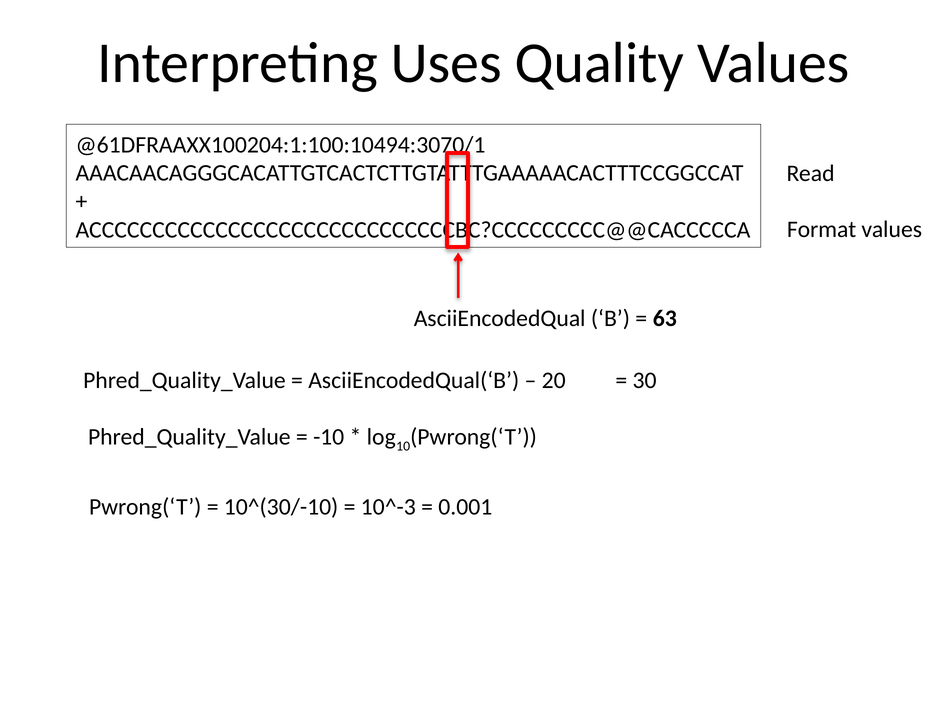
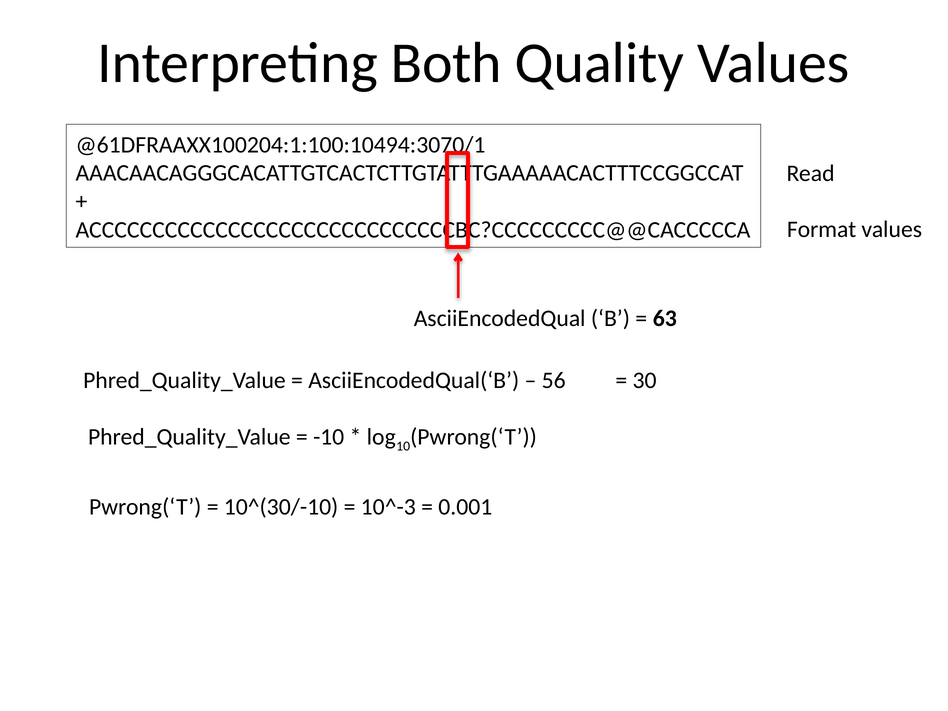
Uses: Uses -> Both (446, 63)
20: 20 -> 56 (554, 380)
